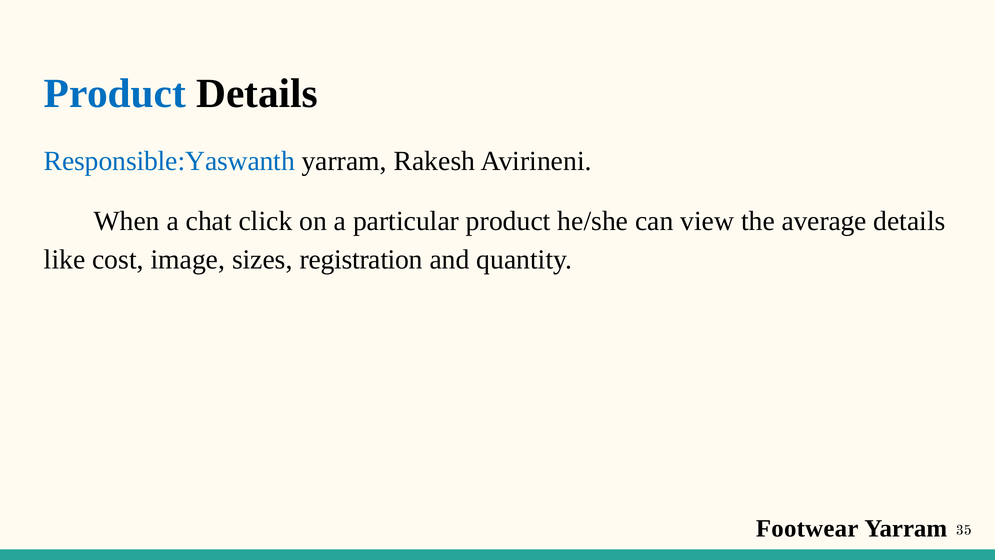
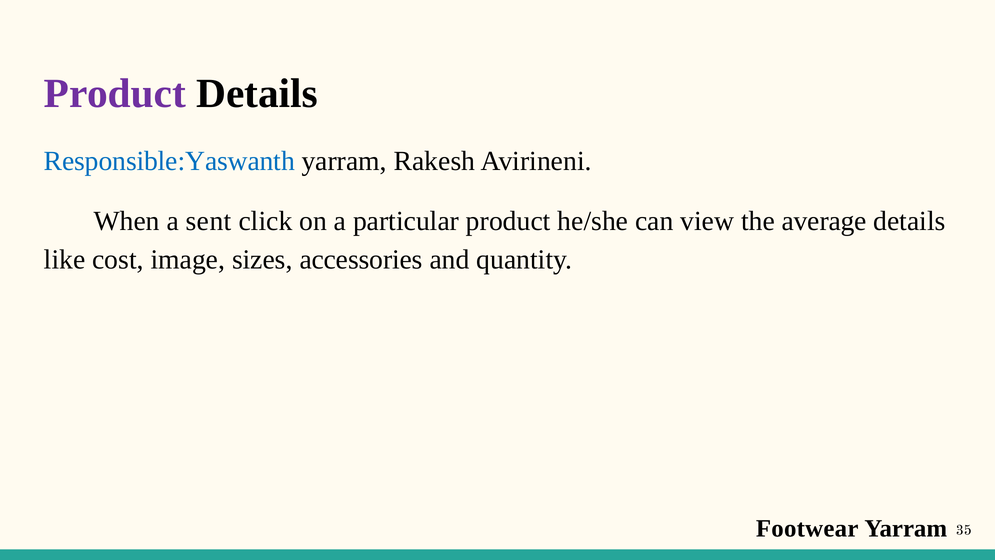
Product colour: blue -> purple (115, 94)
chat: chat -> sent (209, 221)
registration: registration -> accessories (361, 259)
